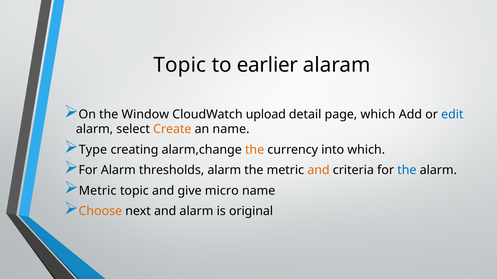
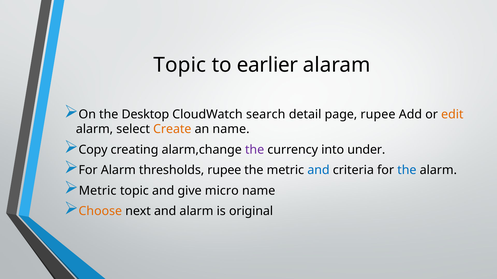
Window: Window -> Desktop (145, 115)
upload: upload -> search (266, 115)
page which: which -> rupee (378, 115)
edit colour: blue -> orange (452, 115)
Type: Type -> Copy (93, 150)
the colour: orange -> purple (255, 150)
into which: which -> under (366, 150)
thresholds alarm: alarm -> rupee (224, 170)
and colour: orange -> blue (318, 170)
